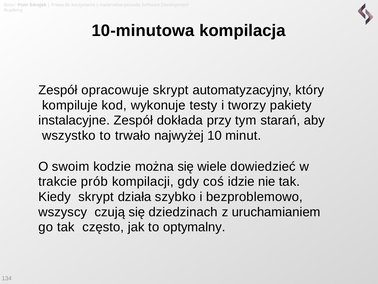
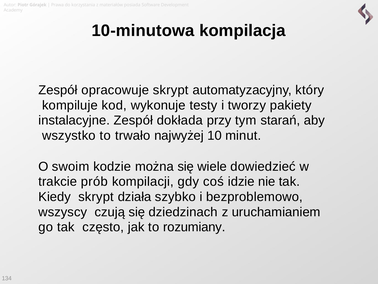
optymalny: optymalny -> rozumiany (194, 227)
